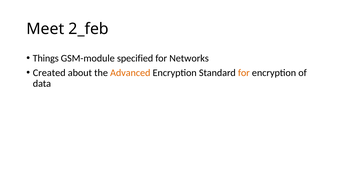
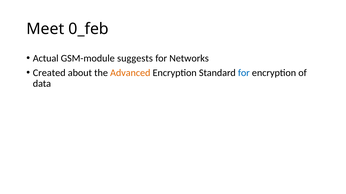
2_feb: 2_feb -> 0_feb (89, 29)
Things: Things -> Actual (46, 58)
specified: specified -> suggests (135, 58)
for colour: orange -> blue (244, 73)
